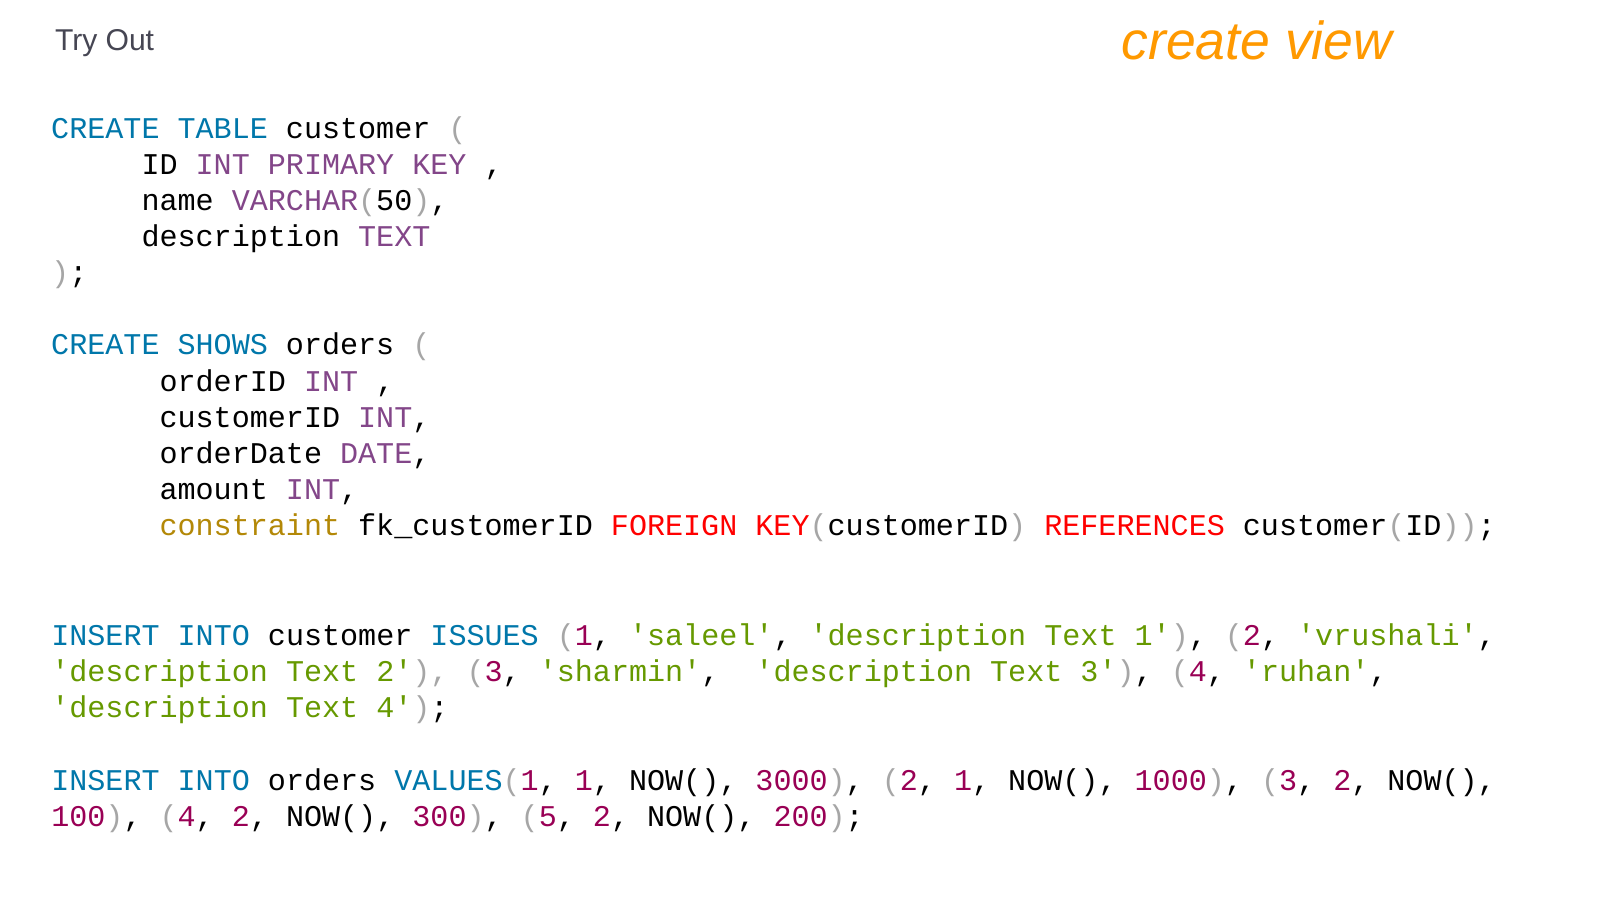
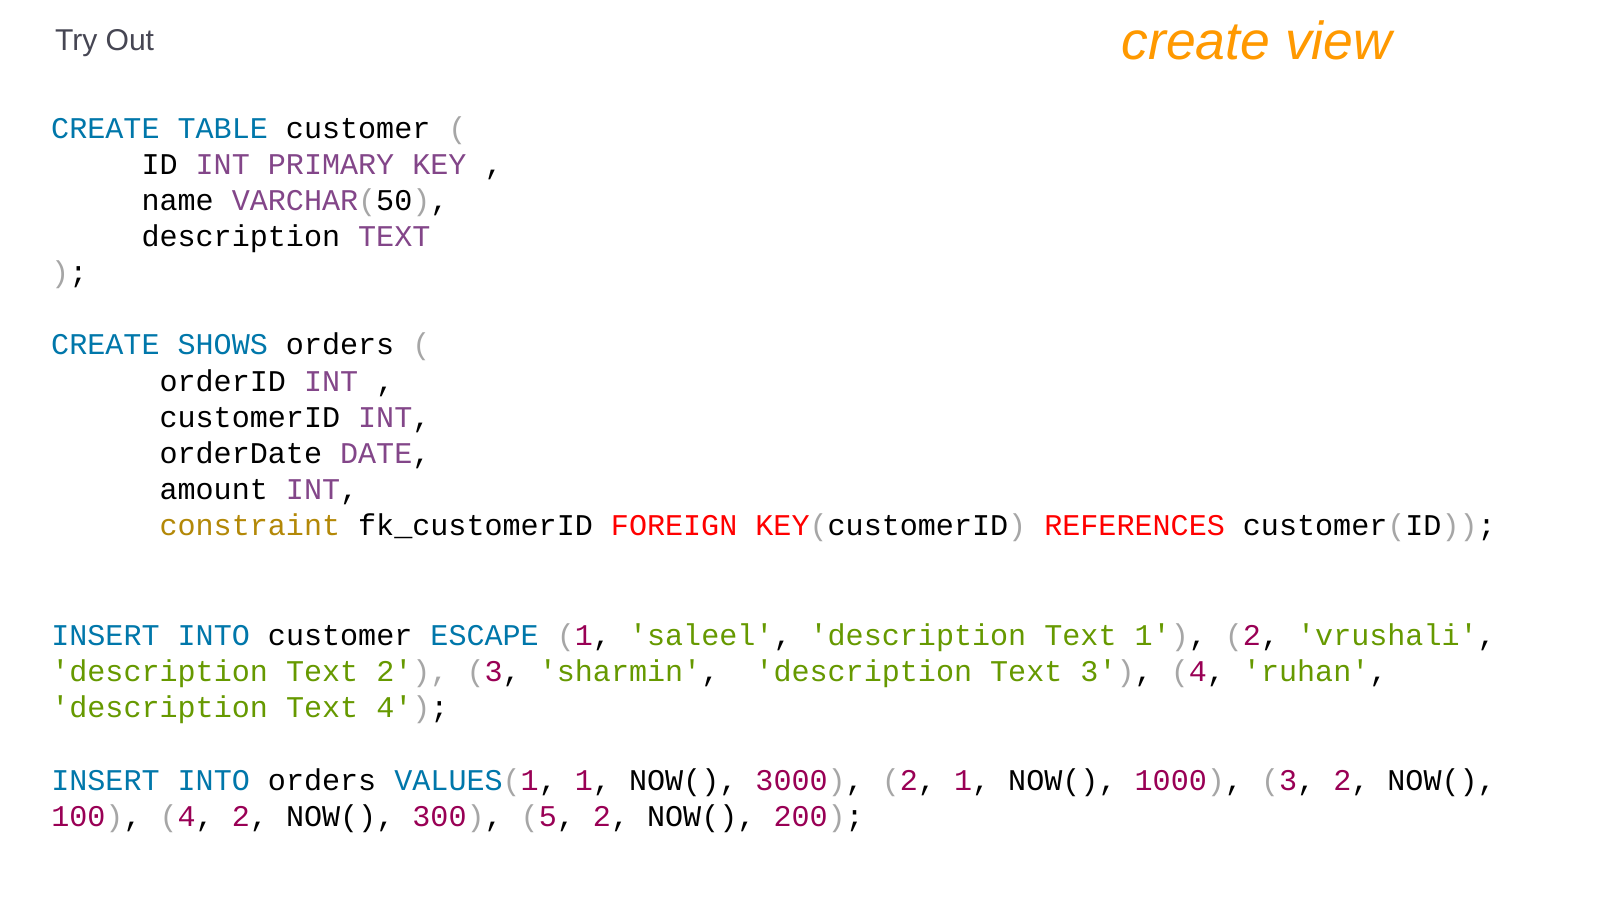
ISSUES: ISSUES -> ESCAPE (485, 636)
